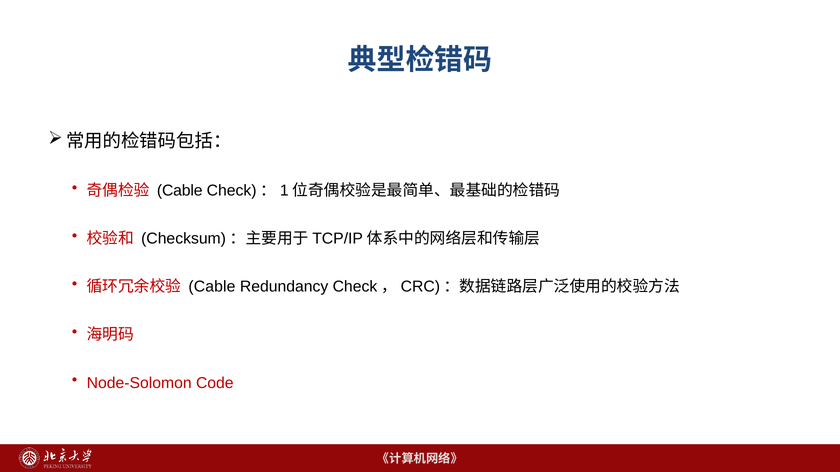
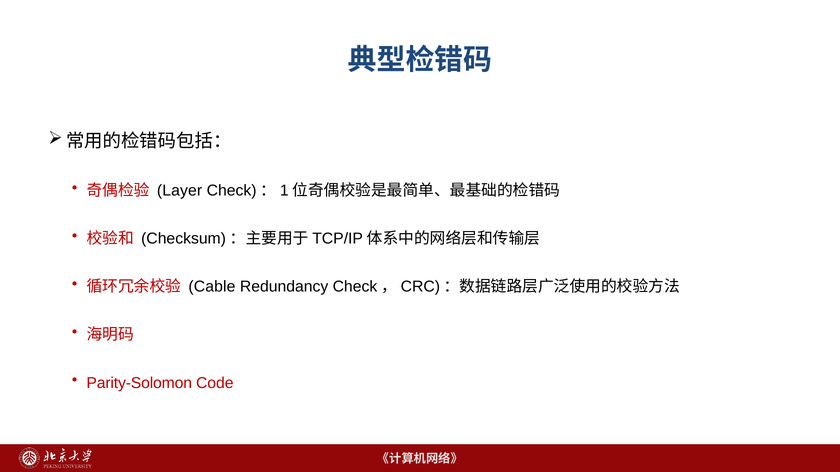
Cable: Cable -> Layer (180, 191)
Node-Solomon: Node-Solomon -> Parity-Solomon (139, 383)
